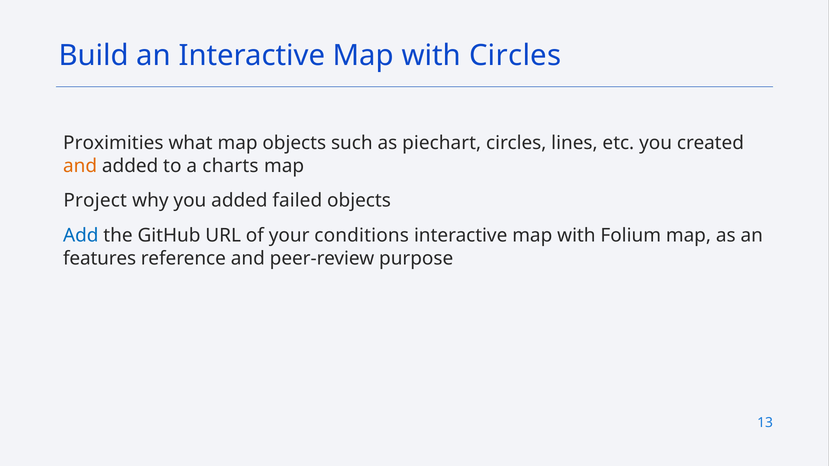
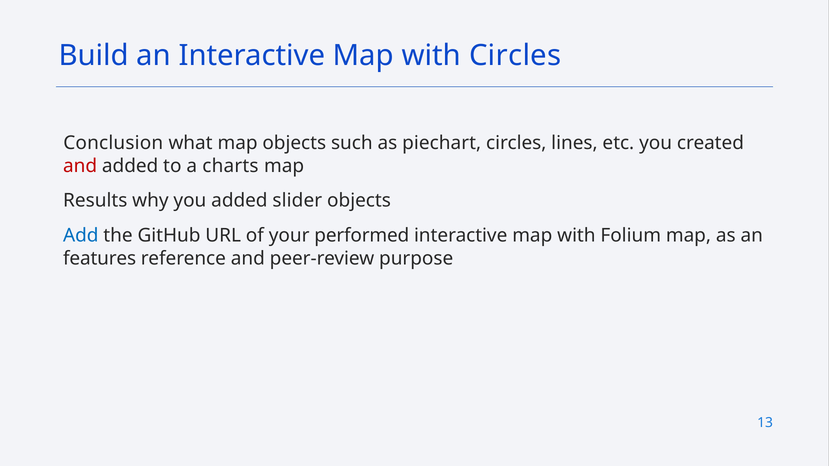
Proximities: Proximities -> Conclusion (113, 143)
and colour: orange -> red (80, 166)
Project: Project -> Results (95, 201)
failed: failed -> slider (297, 201)
conditions: conditions -> performed (362, 236)
